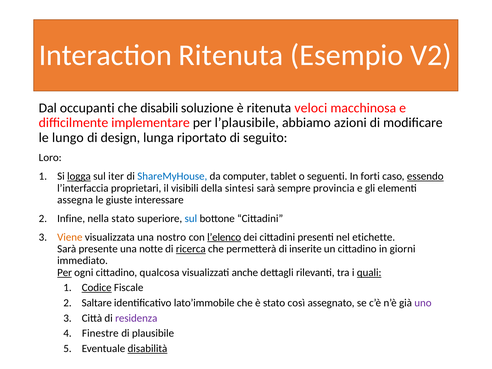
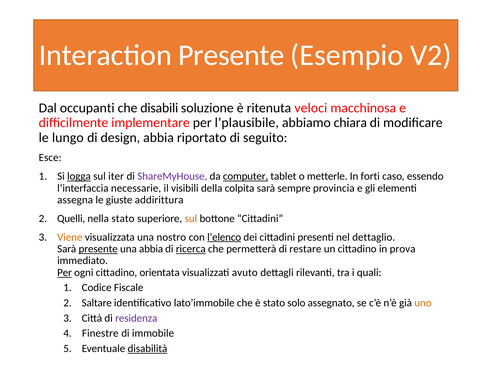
Interaction Ritenuta: Ritenuta -> Presente (231, 55)
azioni: azioni -> chiara (350, 123)
design lunga: lunga -> abbia (159, 138)
Loro: Loro -> Esce (50, 158)
ShareMyHouse colour: blue -> purple (172, 176)
computer underline: none -> present (246, 176)
seguenti: seguenti -> metterle (327, 176)
essendo underline: present -> none (425, 176)
proprietari: proprietari -> necessarie (136, 188)
sintesi: sintesi -> colpita (240, 188)
interessare: interessare -> addirittura (159, 200)
Infine: Infine -> Quelli (71, 218)
sul colour: blue -> orange (191, 218)
etichette: etichette -> dettaglio (374, 237)
presente underline: none -> present (98, 249)
una notte: notte -> abbia (151, 249)
inserite: inserite -> restare (305, 249)
giorni: giorni -> prova (403, 249)
qualcosa: qualcosa -> orientata (160, 273)
anche: anche -> avuto (245, 273)
quali underline: present -> none (369, 273)
Codice underline: present -> none (97, 288)
così: così -> solo (296, 303)
uno colour: purple -> orange (423, 303)
plausibile: plausibile -> immobile (153, 333)
